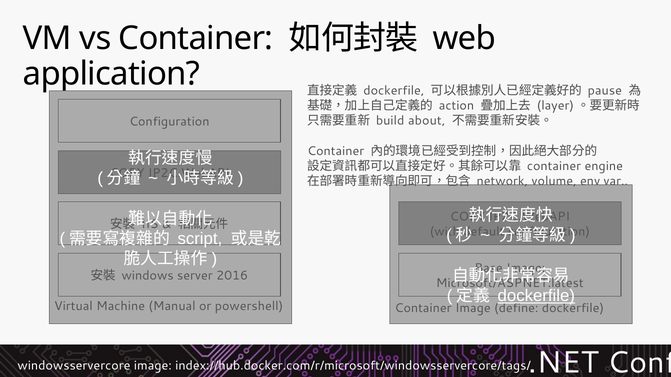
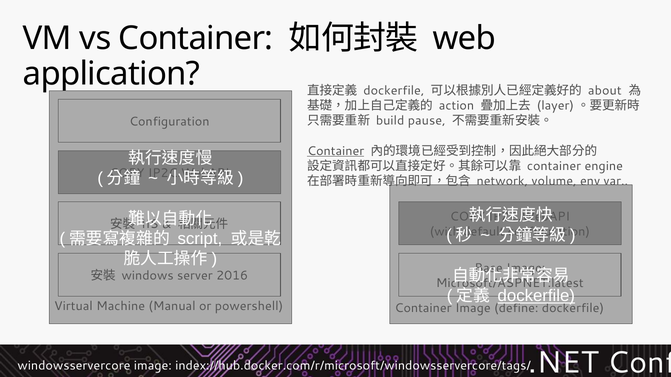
pause: pause -> about (605, 91)
about: about -> pause (427, 121)
Container underline: none -> present (336, 151)
